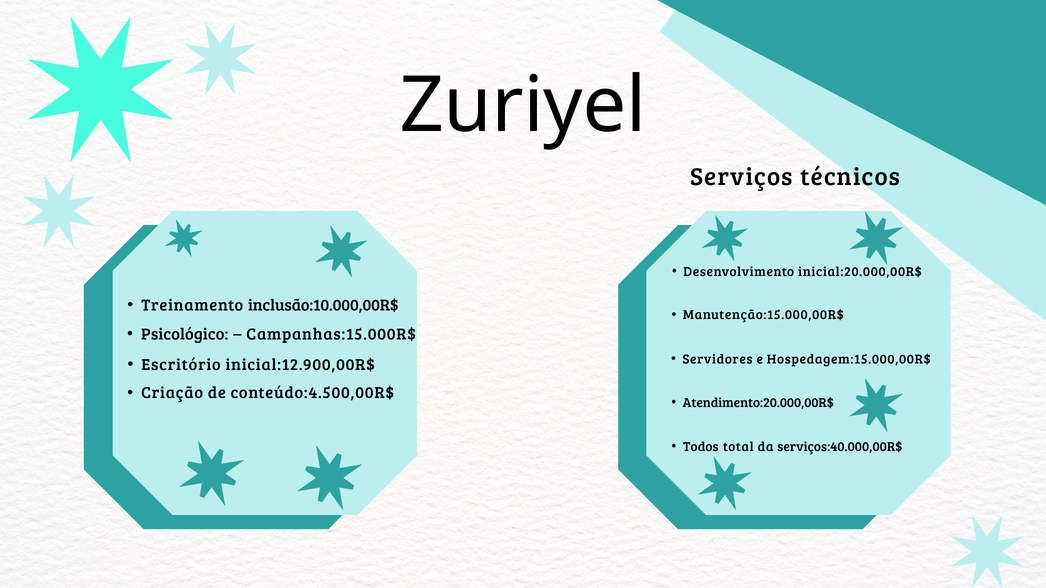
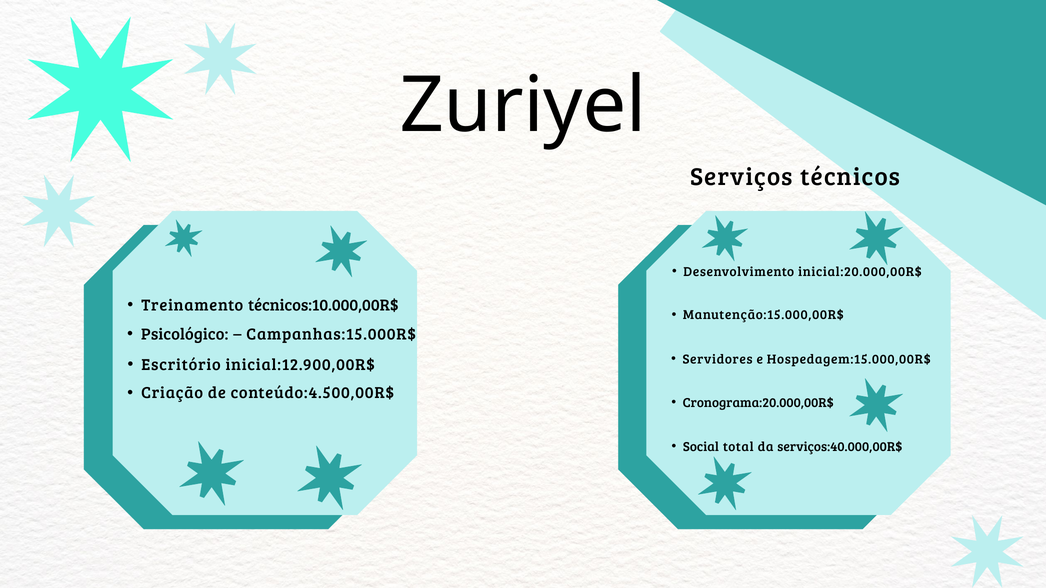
inclusão:10.000,00R$: inclusão:10.000,00R$ -> técnicos:10.000,00R$ (323, 306)
Atendimento:20.000,00R$: Atendimento:20.000,00R$ -> Cronograma:20.000,00R$ (758, 403)
Todos: Todos -> Social (701, 447)
